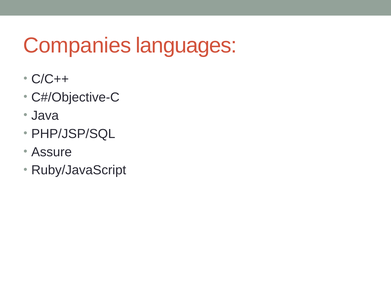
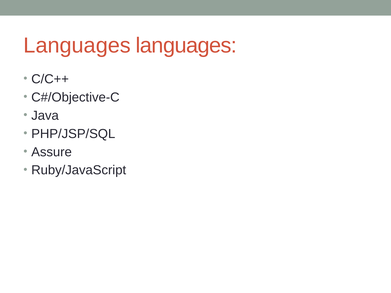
Companies: Companies -> Languages (77, 46)
